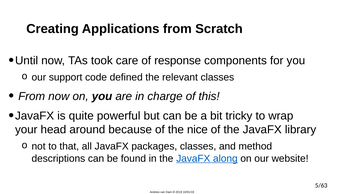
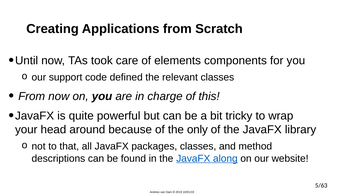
response: response -> elements (178, 61)
nice: nice -> only (197, 130)
